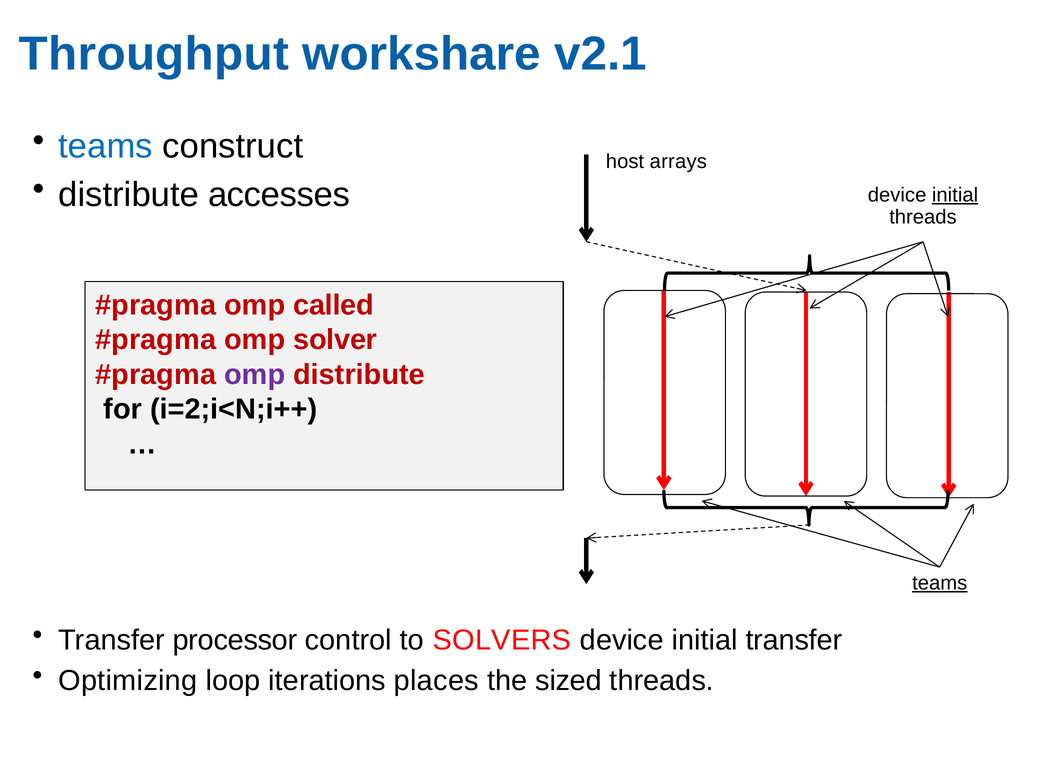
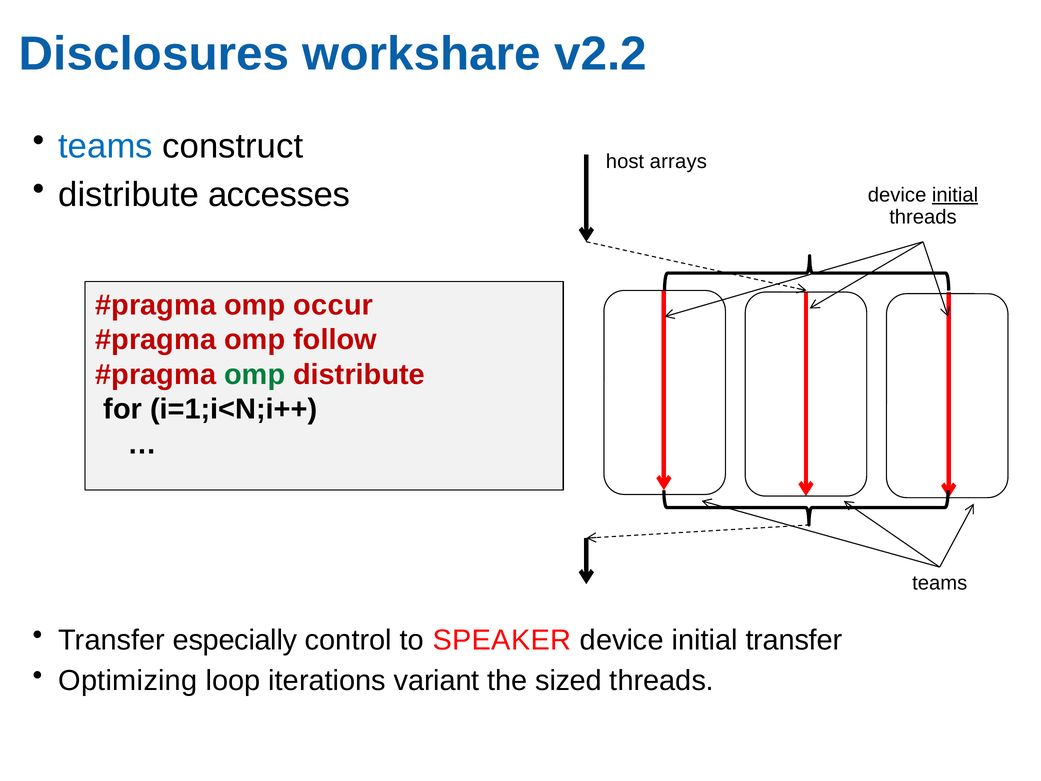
Throughput: Throughput -> Disclosures (154, 54)
v2.1: v2.1 -> v2.2 (601, 54)
called: called -> occur (333, 305)
solver: solver -> follow (335, 340)
omp colour: purple -> green (255, 374)
i=2;i<N;i++: i=2;i<N;i++ -> i=1;i<N;i++ (234, 409)
teams underline: present -> none (940, 583)
processor: processor -> especially (235, 640)
SOLVERS: SOLVERS -> SPEAKER (502, 640)
places: places -> variant (437, 680)
